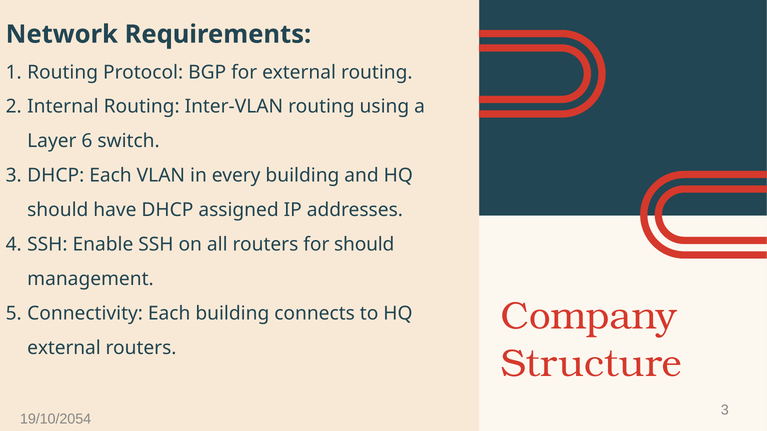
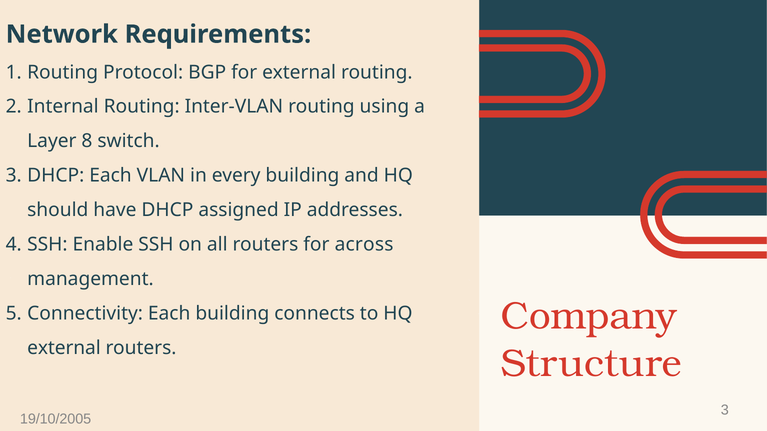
6: 6 -> 8 (87, 141)
for should: should -> across (364, 245)
19/10/2054: 19/10/2054 -> 19/10/2005 (56, 419)
